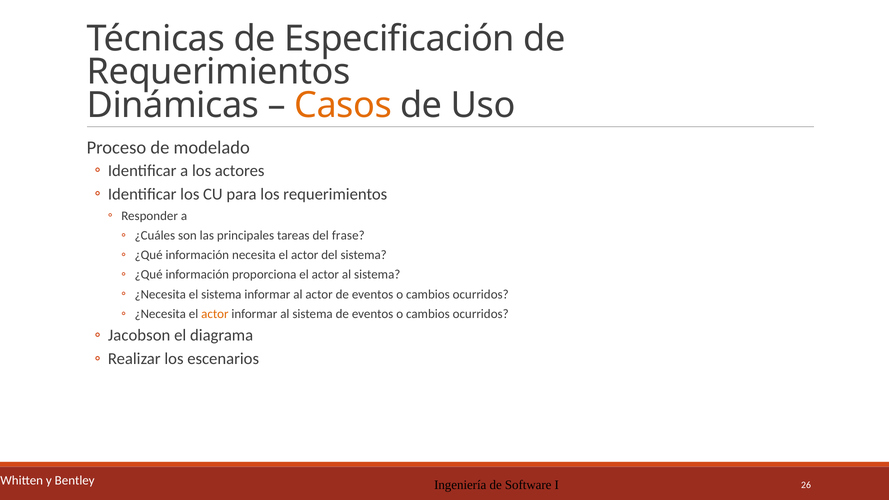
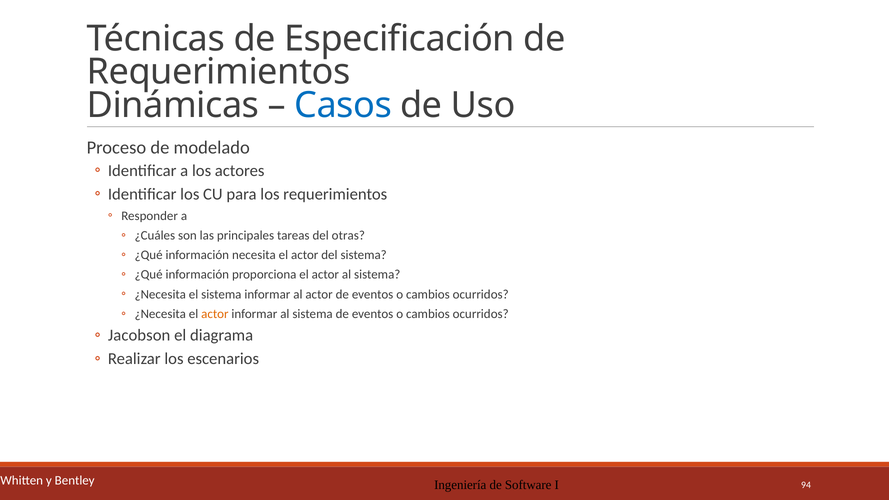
Casos colour: orange -> blue (343, 105)
frase: frase -> otras (348, 235)
26: 26 -> 94 (806, 485)
